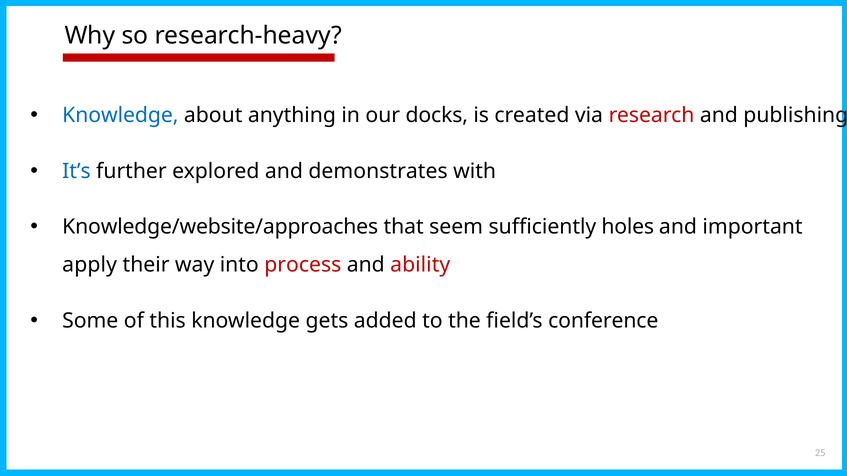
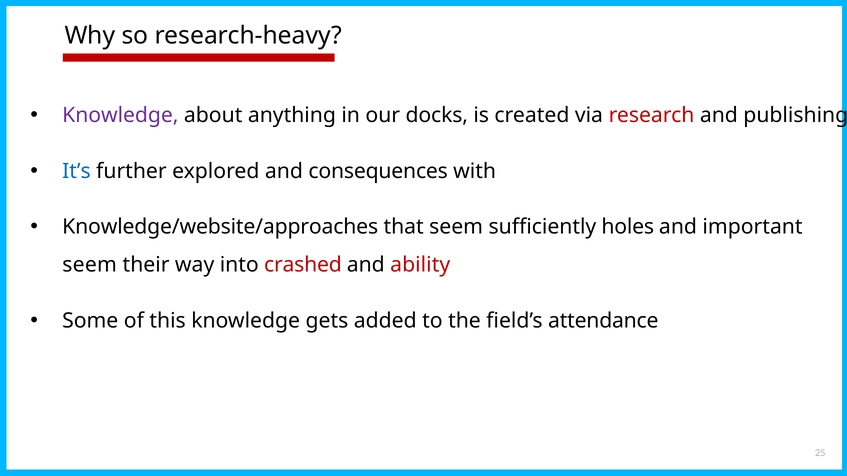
Knowledge colour: blue -> purple (120, 116)
demonstrates: demonstrates -> consequences (378, 171)
apply: apply -> seem (90, 265)
process: process -> crashed (303, 265)
conference: conference -> attendance (603, 321)
